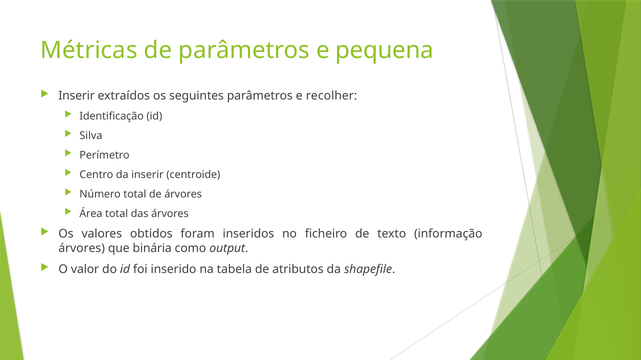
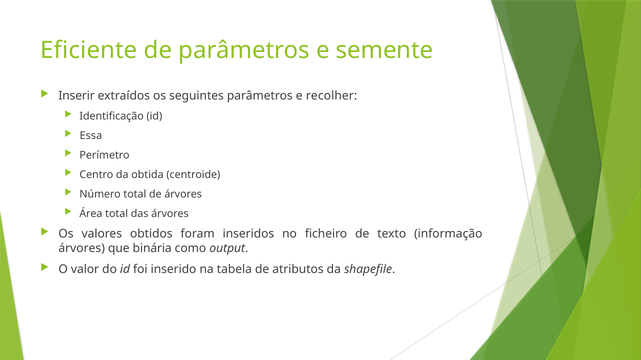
Métricas: Métricas -> Eficiente (89, 51)
pequena: pequena -> semente (385, 51)
Silva: Silva -> Essa (91, 136)
da inserir: inserir -> obtida (147, 175)
